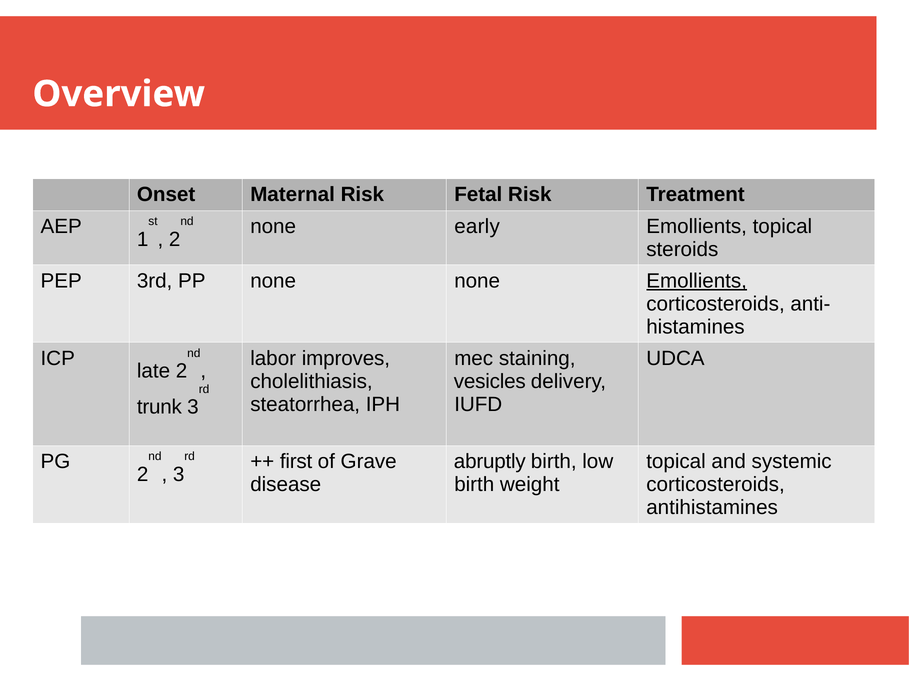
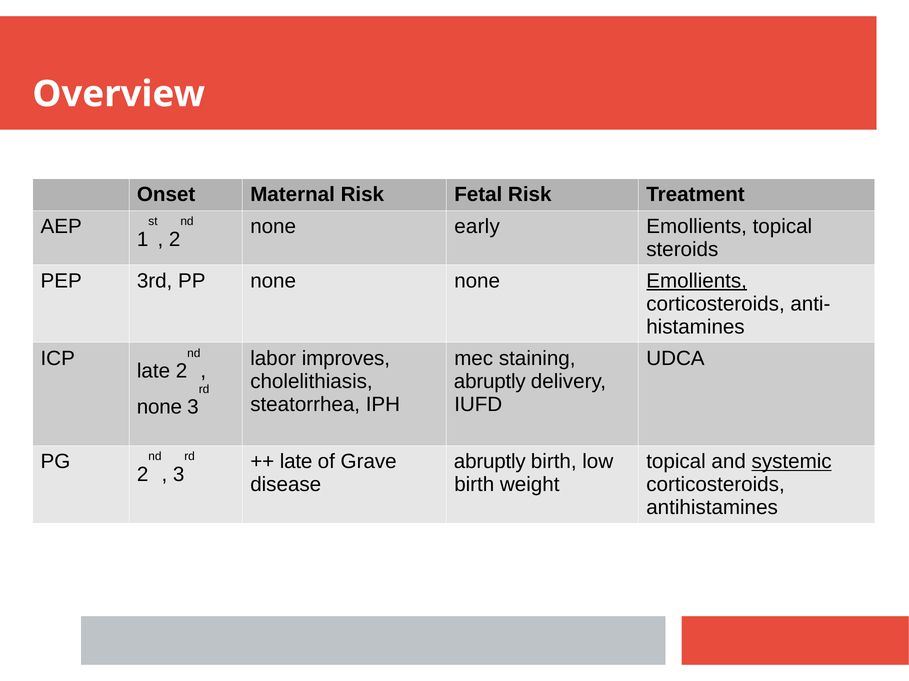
vesicles: vesicles -> abruptly (490, 382)
trunk: trunk -> none (159, 408)
first: first -> late (296, 462)
systemic underline: none -> present (792, 462)
